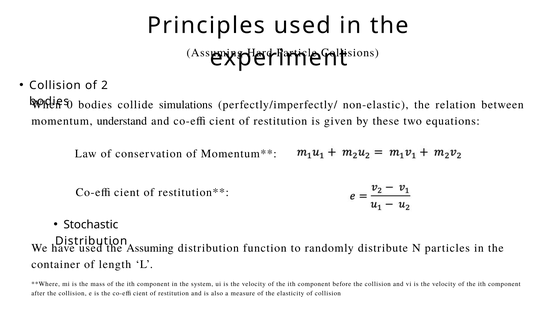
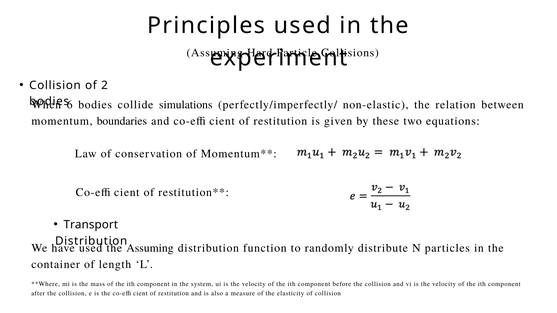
0: 0 -> 6 (70, 105)
understand: understand -> boundaries (122, 121)
Stochastic: Stochastic -> Transport (91, 225)
